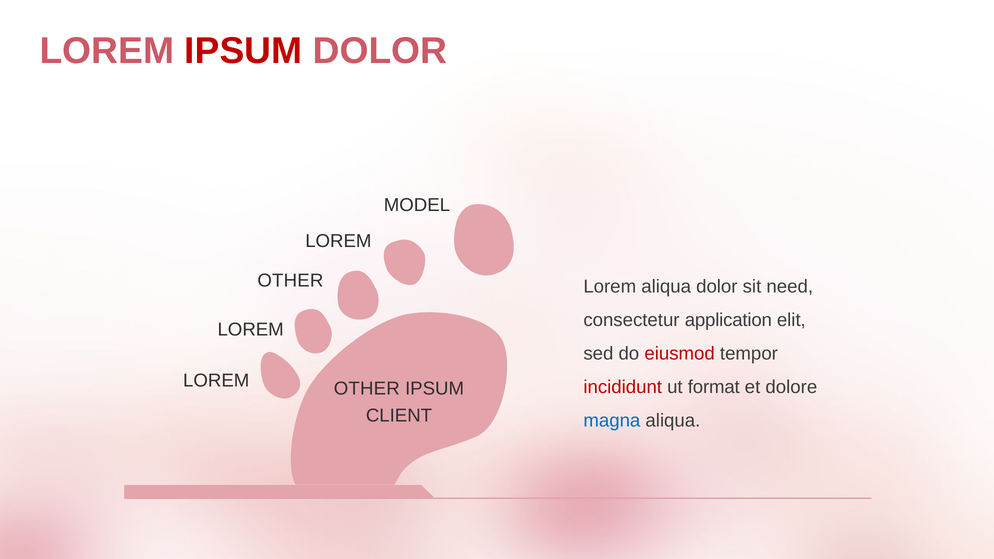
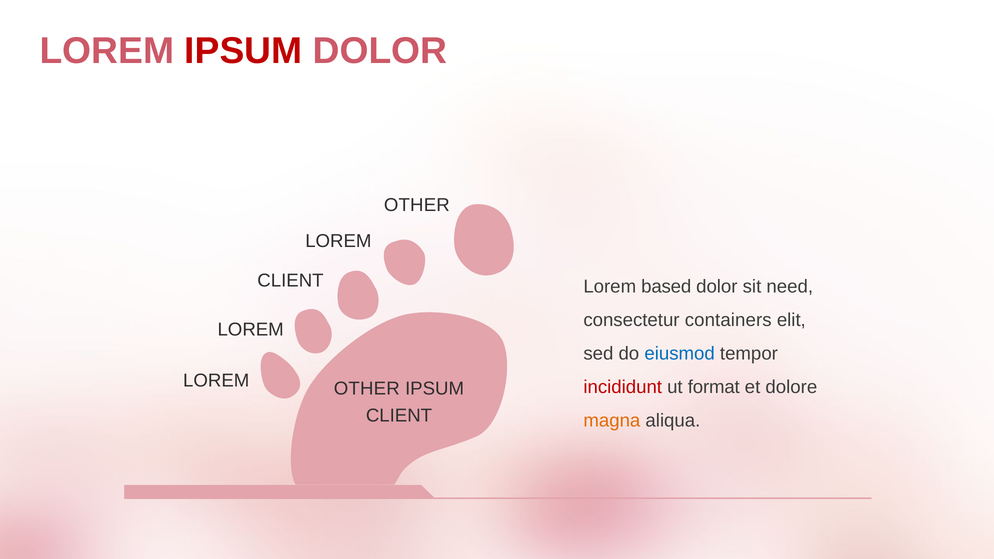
MODEL: MODEL -> OTHER (417, 205)
OTHER: OTHER -> CLIENT (290, 281)
Lorem aliqua: aliqua -> based (666, 286)
application: application -> containers (728, 320)
eiusmod colour: red -> blue (680, 354)
magna colour: blue -> orange (612, 421)
